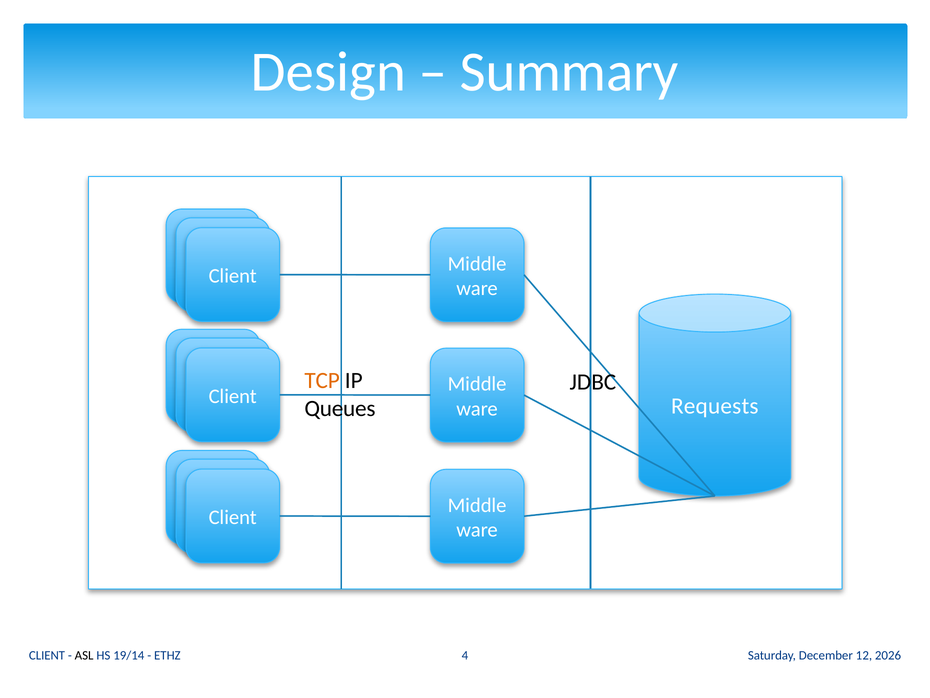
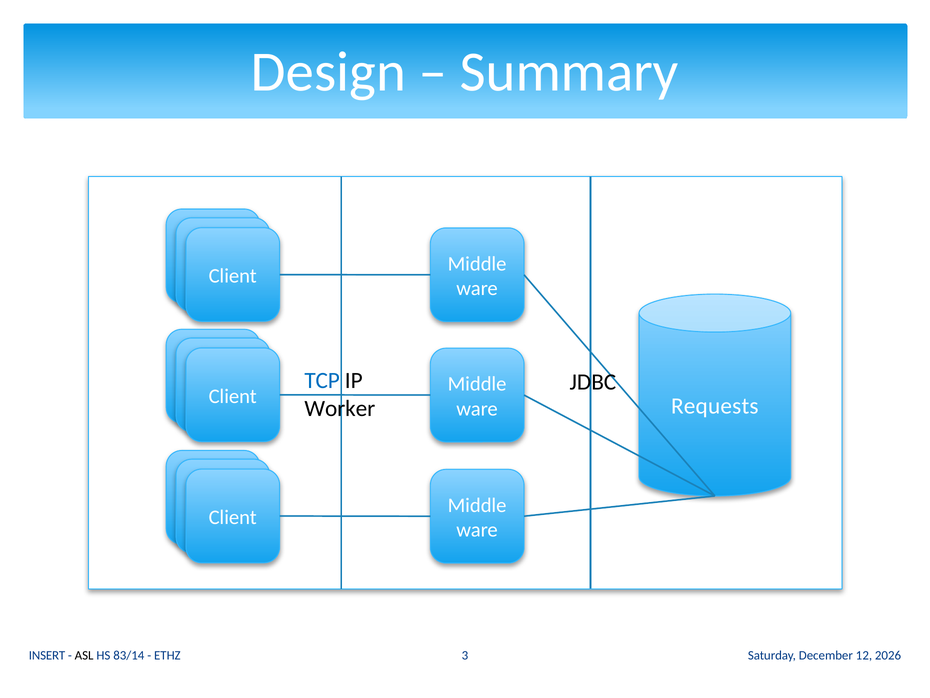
TCP colour: orange -> blue (322, 381)
Queues: Queues -> Worker (340, 408)
CLIENT: CLIENT -> INSERT (47, 655)
19/14: 19/14 -> 83/14 (129, 655)
4: 4 -> 3 (465, 655)
